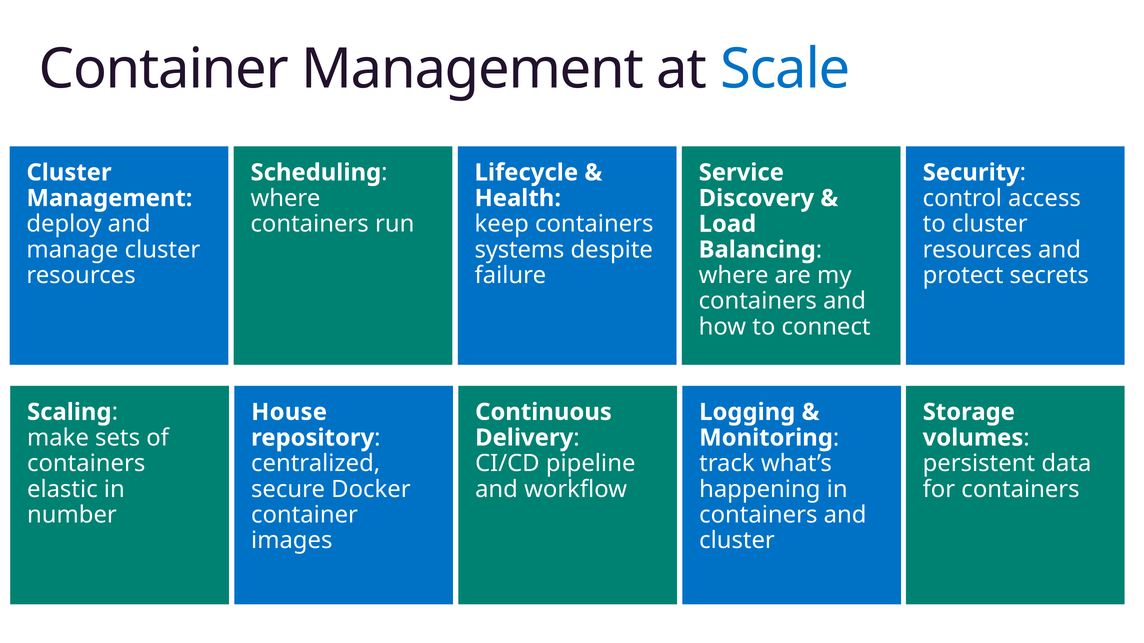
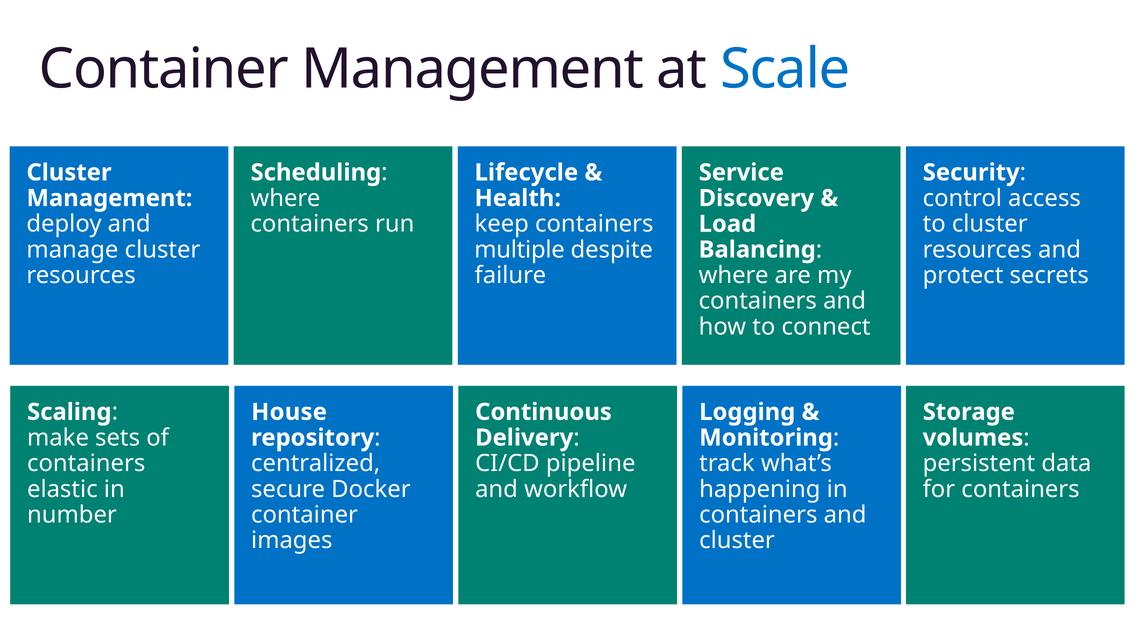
systems: systems -> multiple (520, 250)
